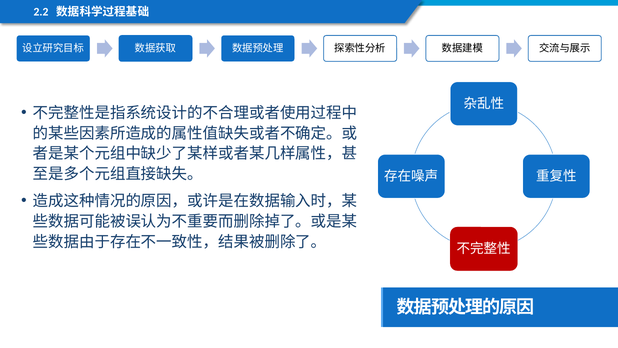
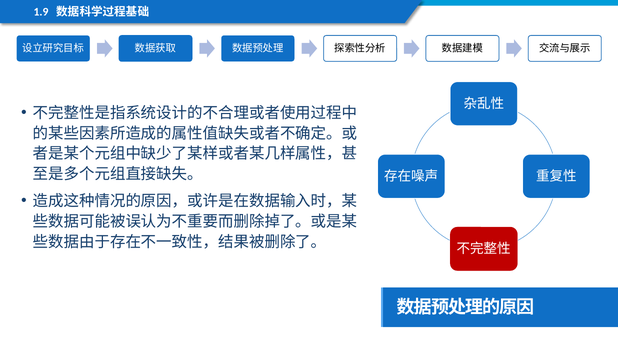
2.2: 2.2 -> 1.9 (41, 12)
